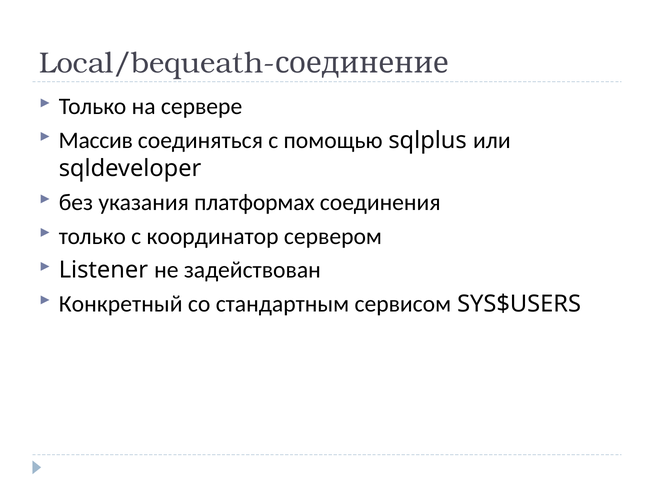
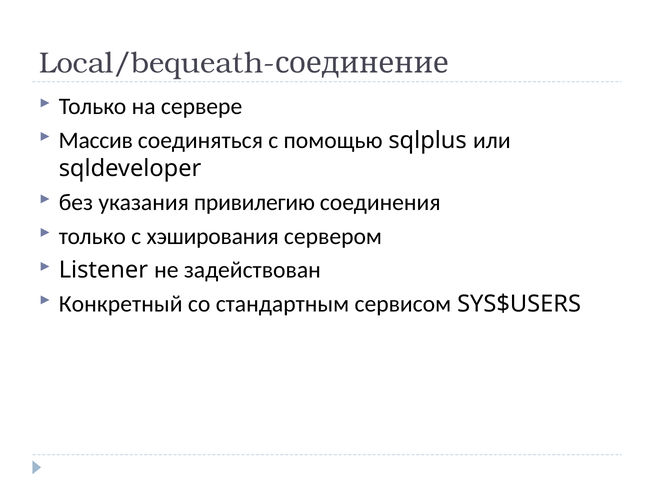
платформах: платформах -> привилегию (254, 202)
координатор: координатор -> хэширования (213, 236)
